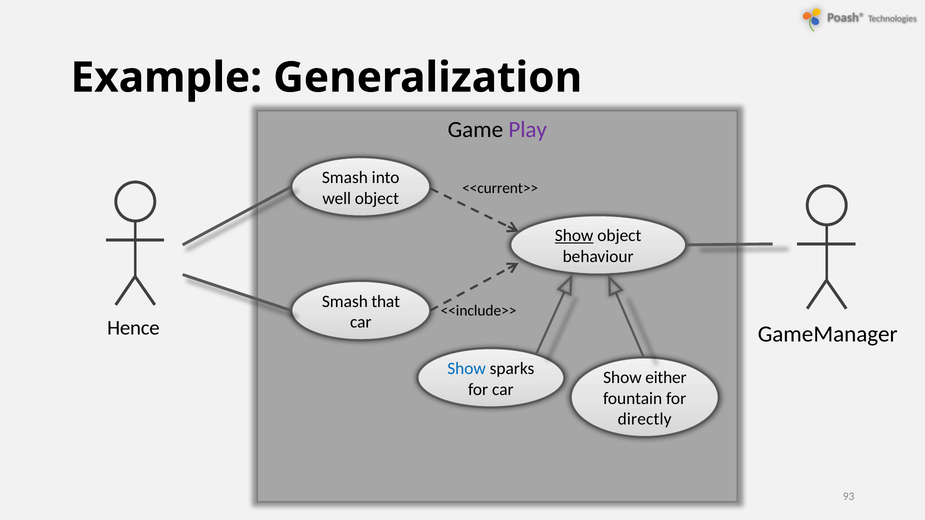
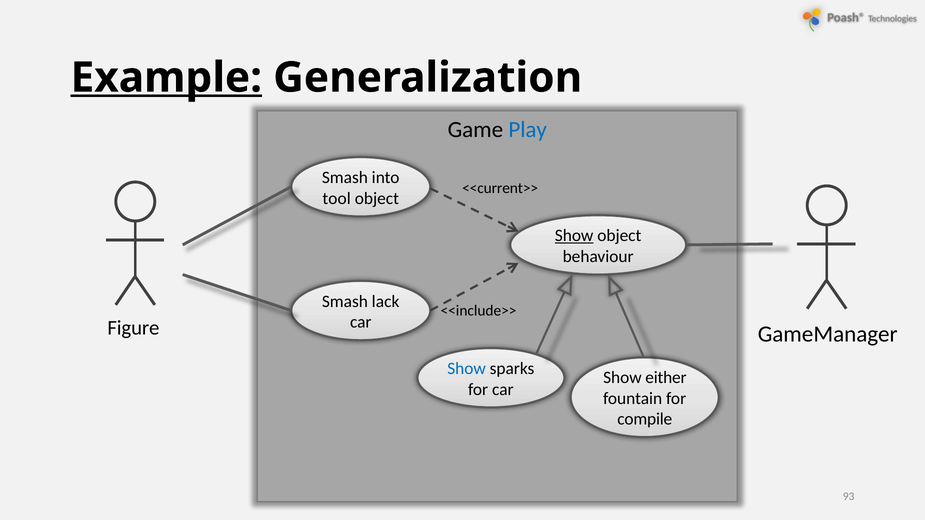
Example underline: none -> present (166, 78)
Play colour: purple -> blue (528, 130)
well: well -> tool (337, 198)
that: that -> lack (386, 302)
Hence: Hence -> Figure (133, 328)
directly: directly -> compile (645, 419)
